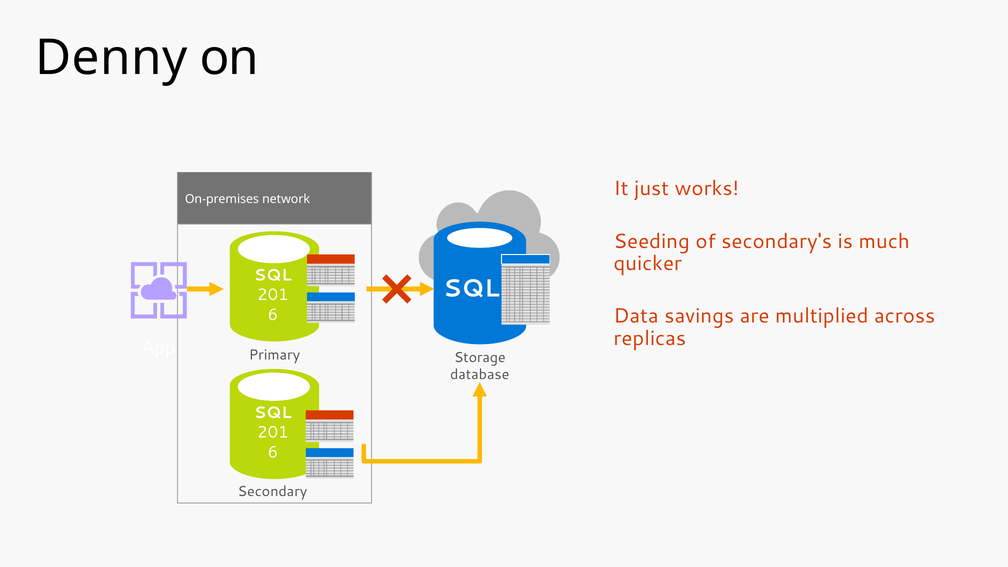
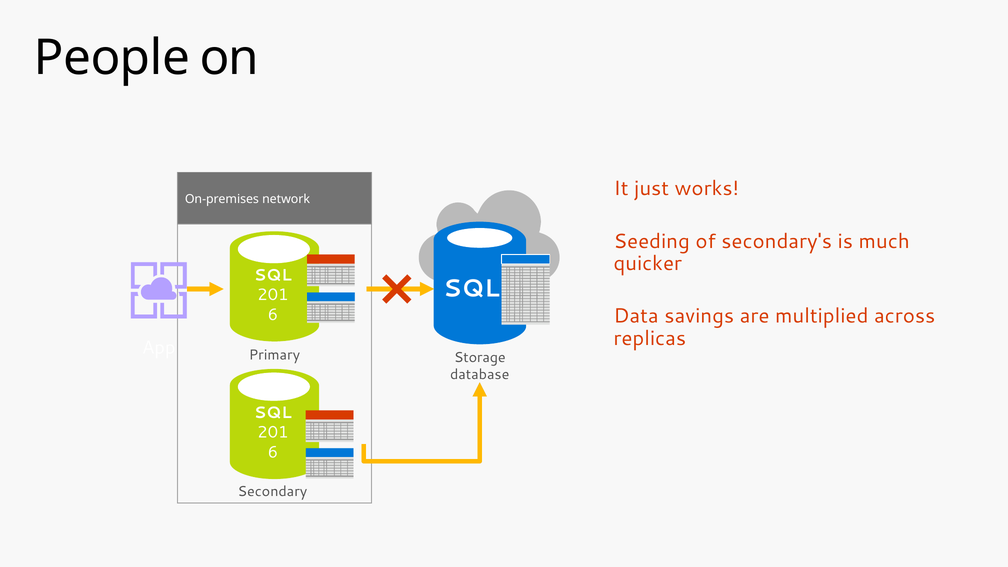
Denny: Denny -> People (112, 58)
